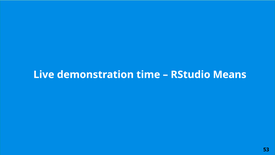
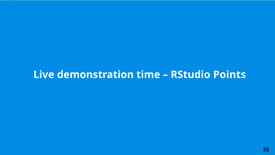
Means: Means -> Points (230, 74)
